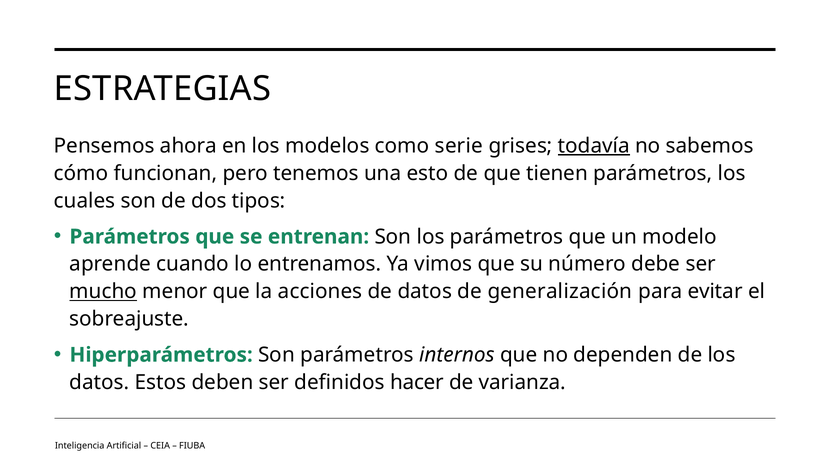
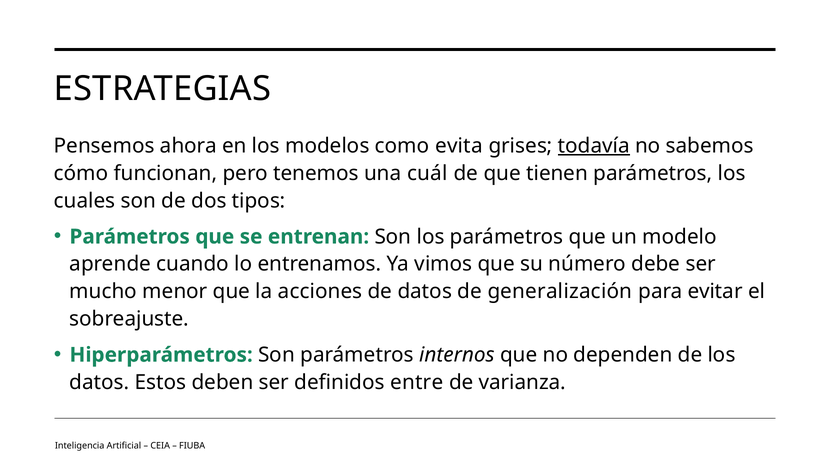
serie: serie -> evita (459, 146)
esto: esto -> cuál (427, 173)
mucho underline: present -> none (103, 291)
hacer: hacer -> entre (417, 382)
